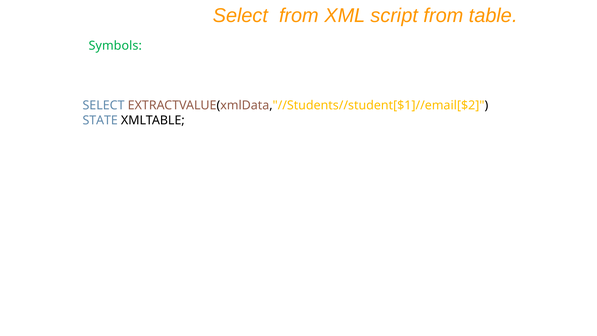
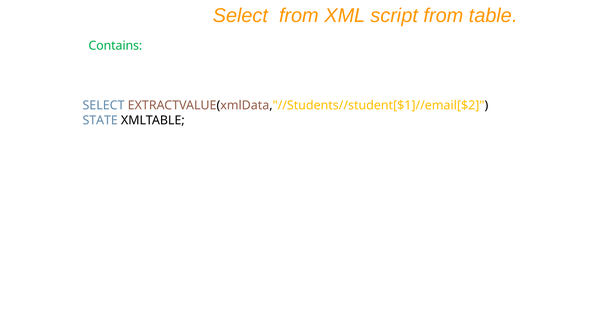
Symbols: Symbols -> Contains (115, 46)
